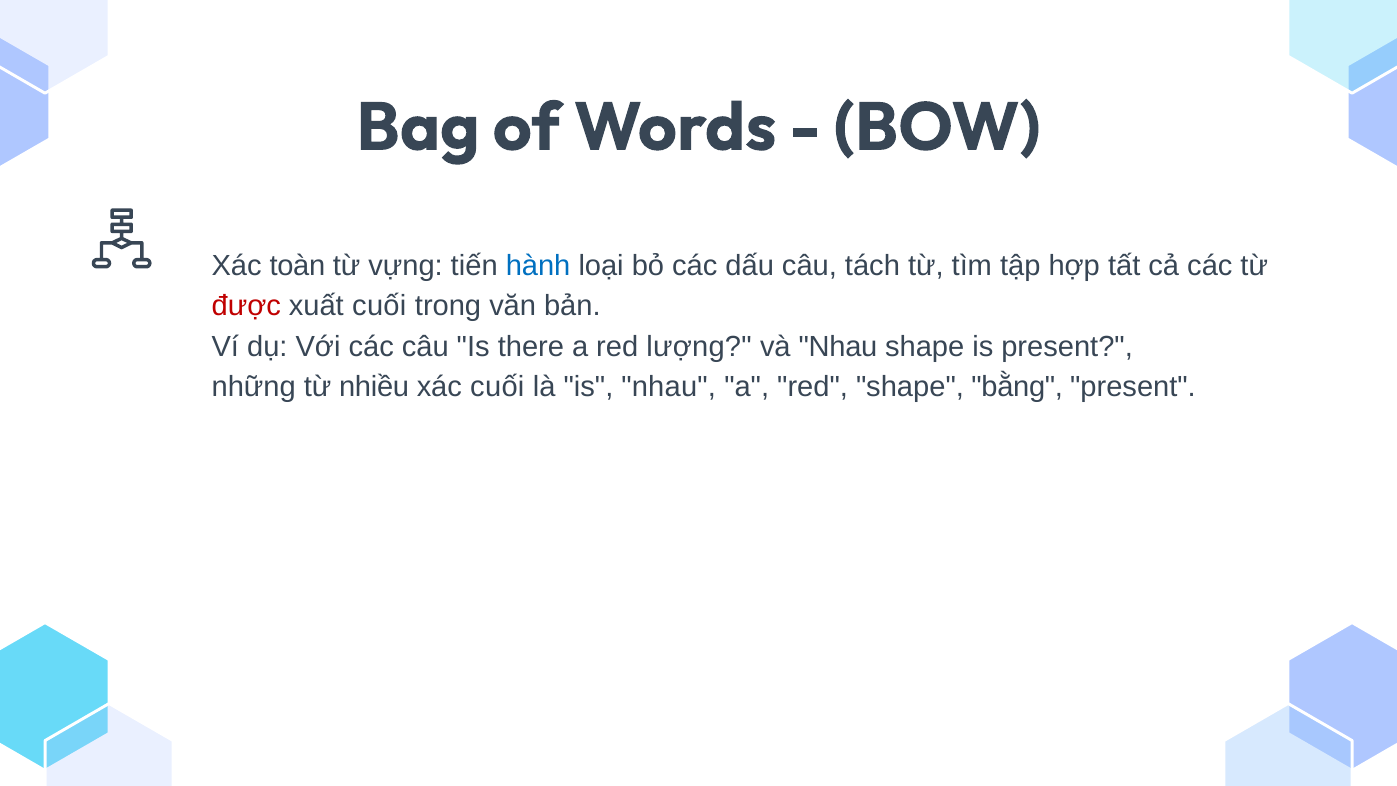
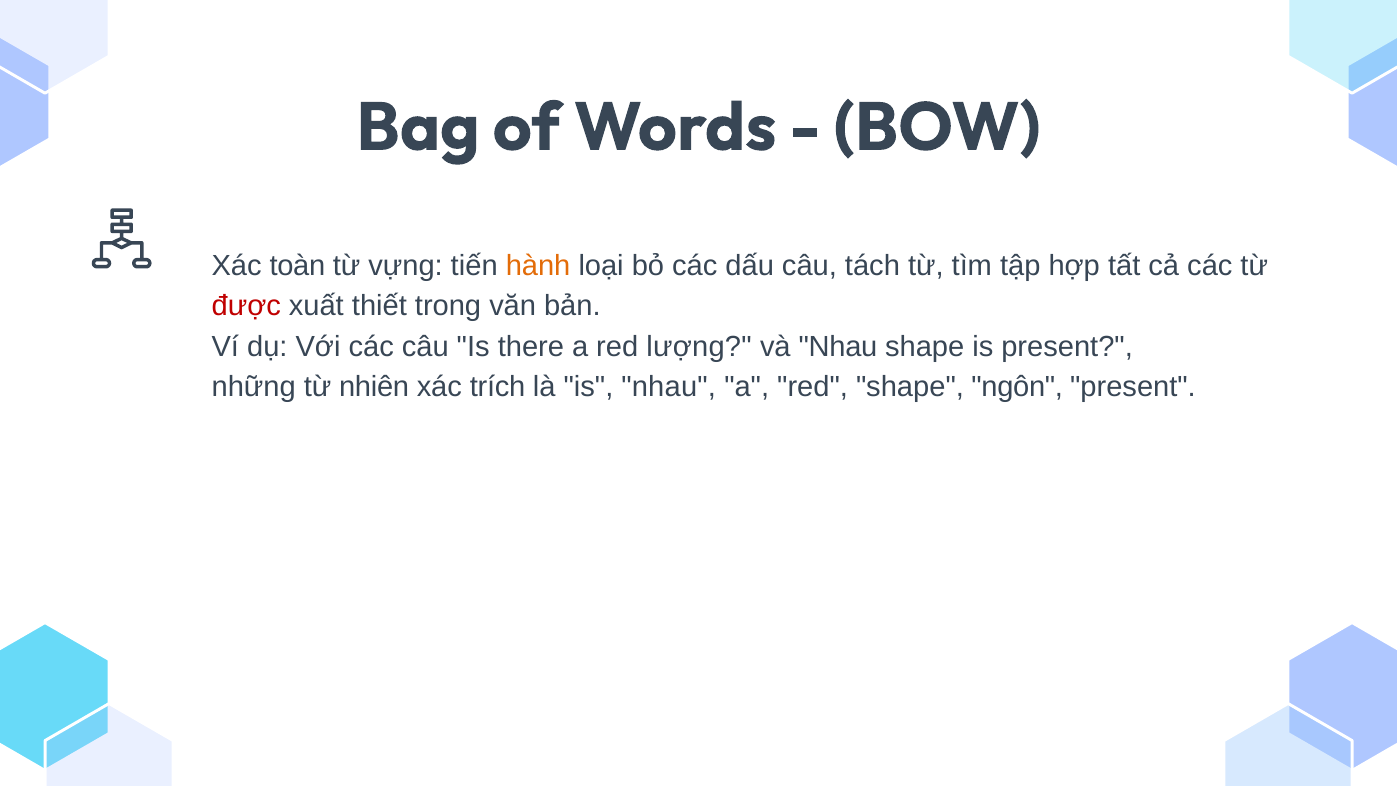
hành colour: blue -> orange (538, 266)
xuất cuối: cuối -> thiết (379, 306)
nhiều: nhiều -> nhiên (374, 387)
xác cuối: cuối -> trích (498, 387)
bằng: bằng -> ngôn (1017, 387)
